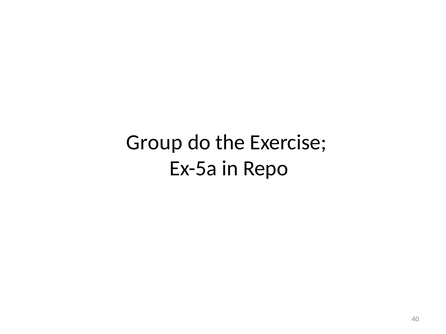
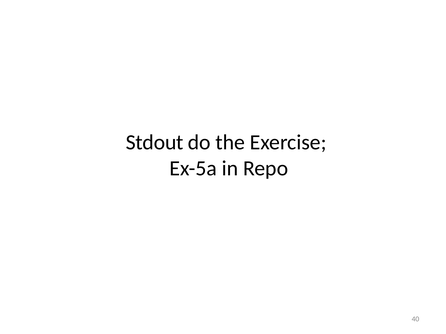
Group: Group -> Stdout (155, 142)
